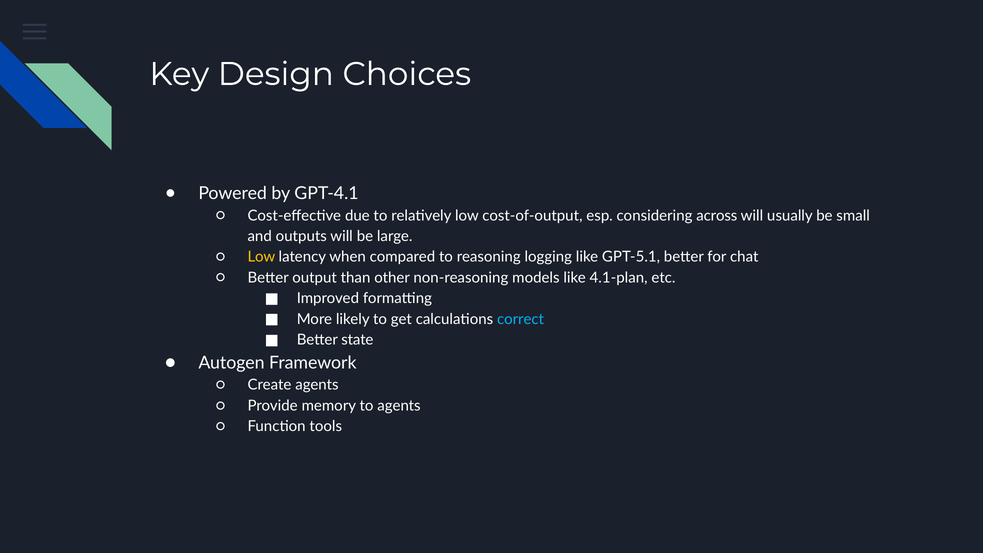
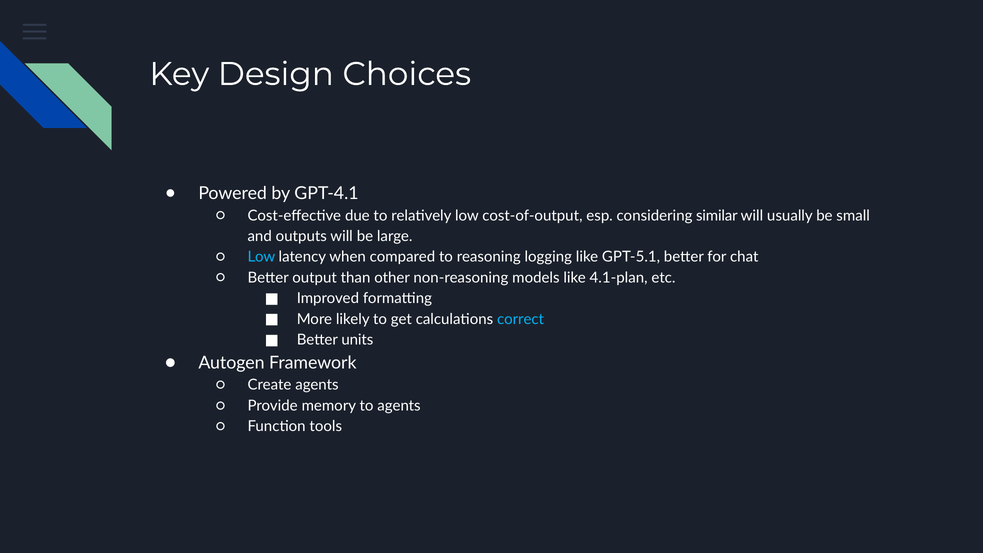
across: across -> similar (717, 216)
Low colour: yellow -> light blue (261, 257)
state: state -> units (357, 340)
